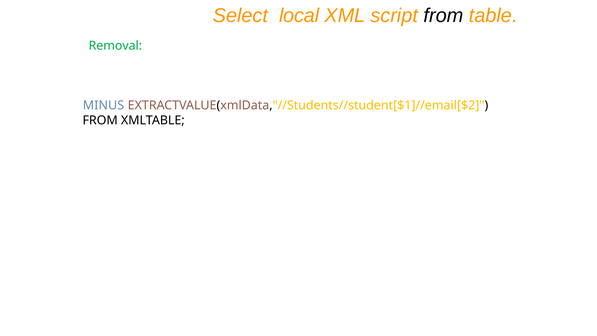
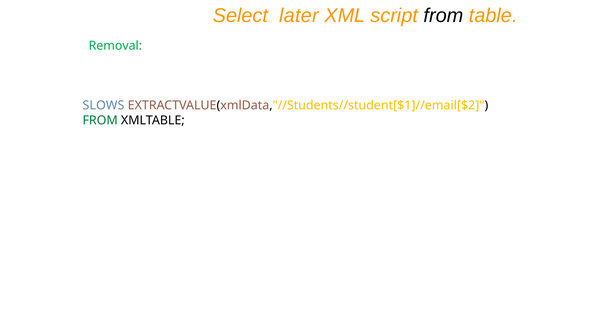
local: local -> later (299, 16)
MINUS: MINUS -> SLOWS (103, 105)
FROM colour: black -> green (100, 120)
